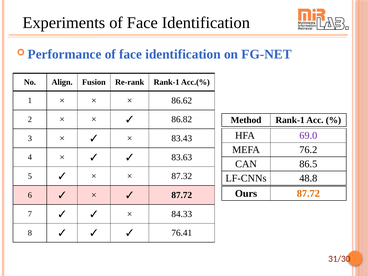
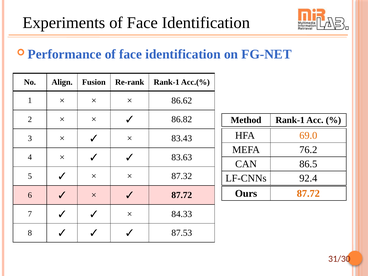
69.0 colour: purple -> orange (308, 136)
48.8: 48.8 -> 92.4 (308, 178)
76.41: 76.41 -> 87.53 (182, 233)
